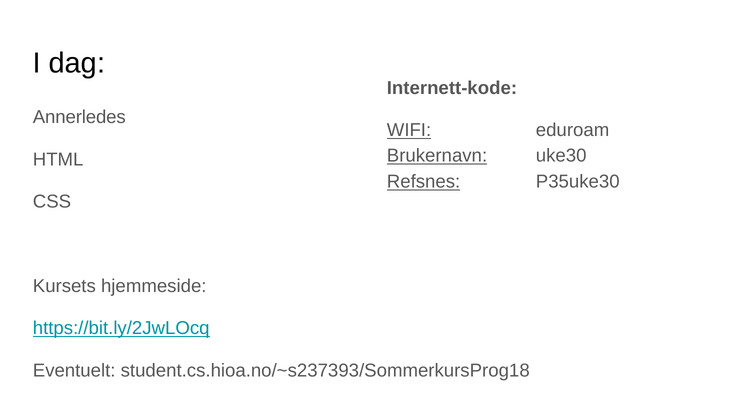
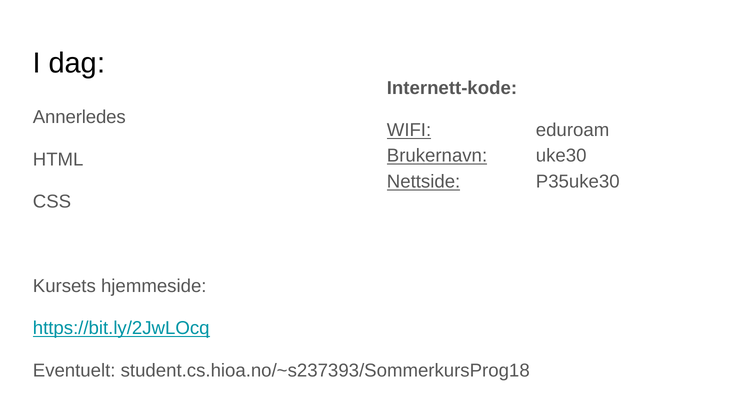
Refsnes: Refsnes -> Nettside (424, 182)
